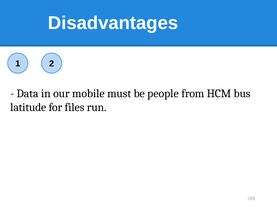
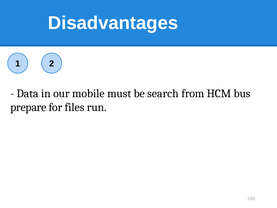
people: people -> search (163, 93)
latitude: latitude -> prepare (28, 107)
